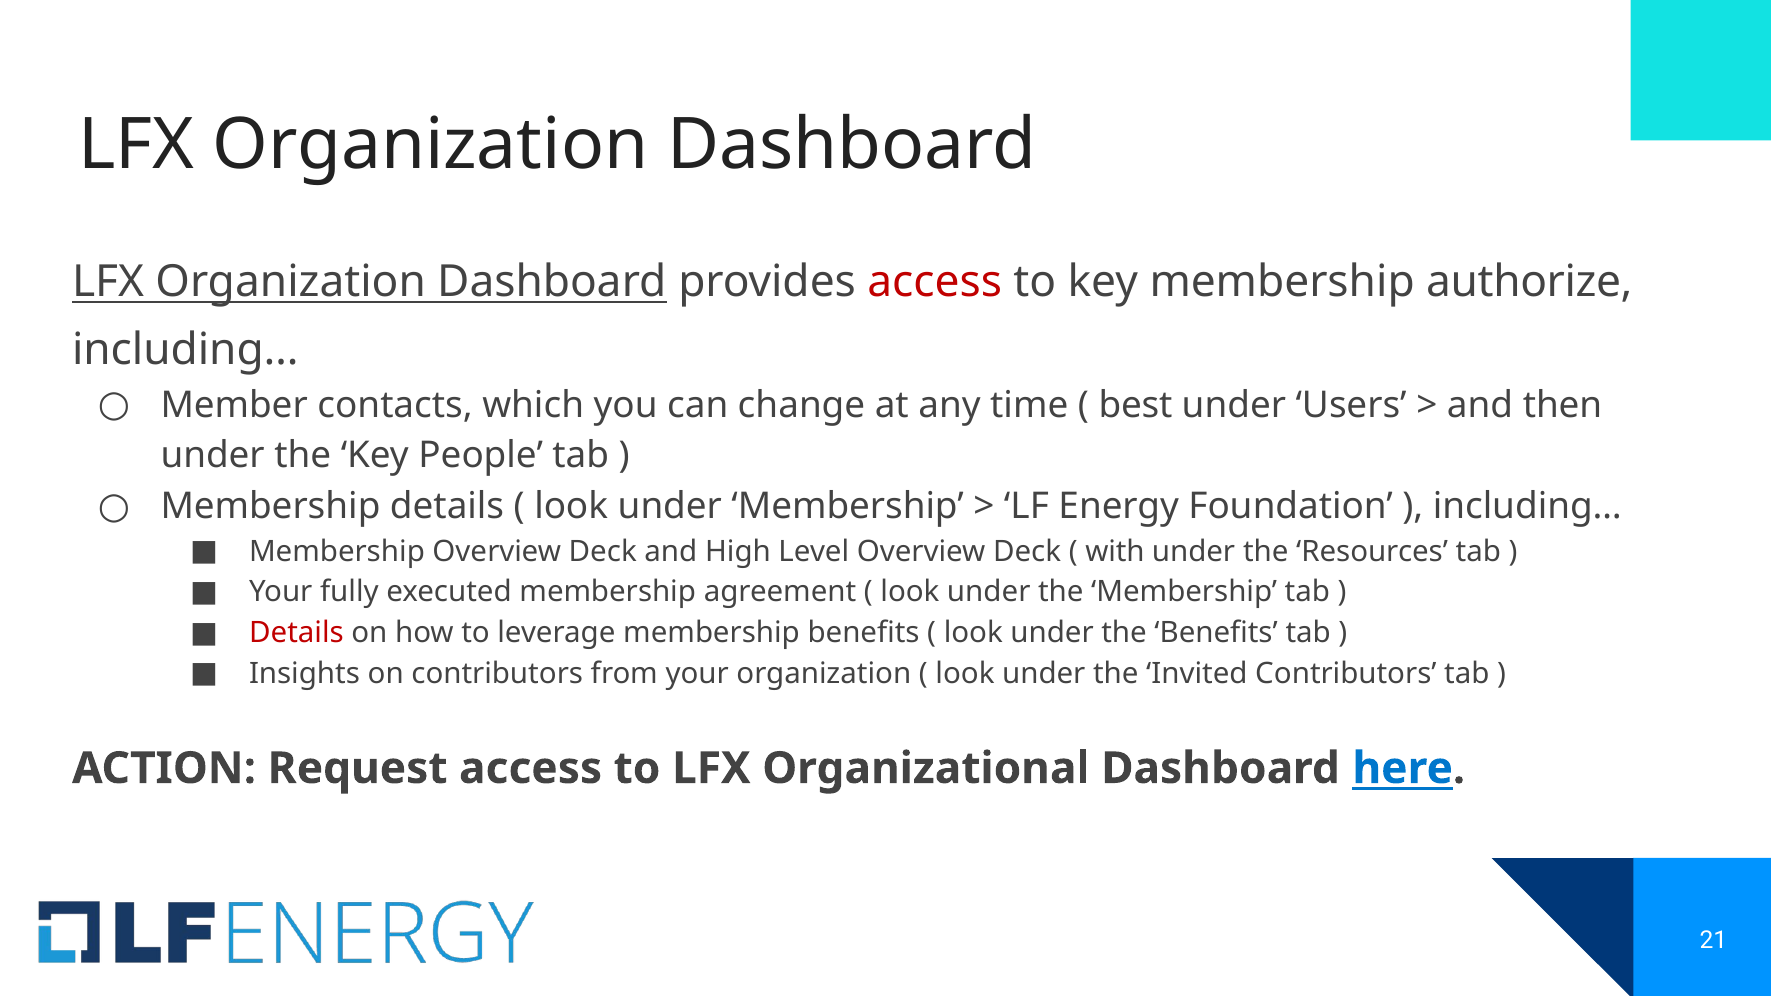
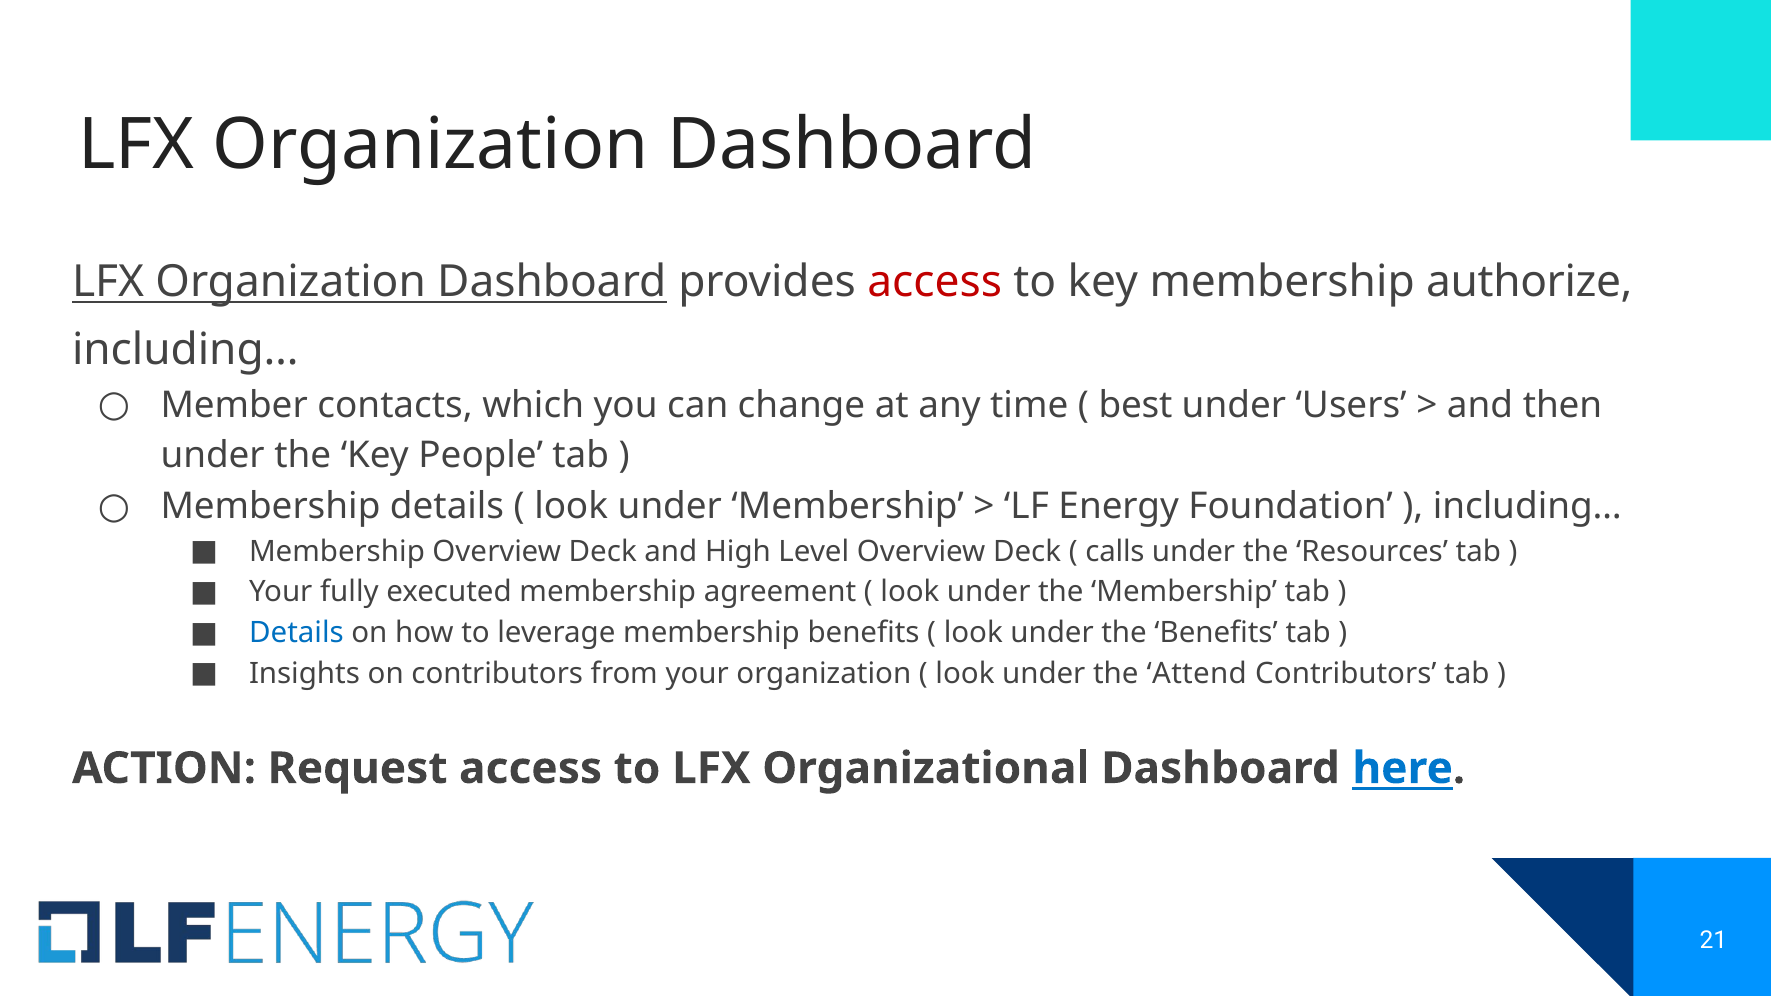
with: with -> calls (1115, 551)
Details colour: red -> blue (296, 633)
Invited: Invited -> Attend (1197, 674)
